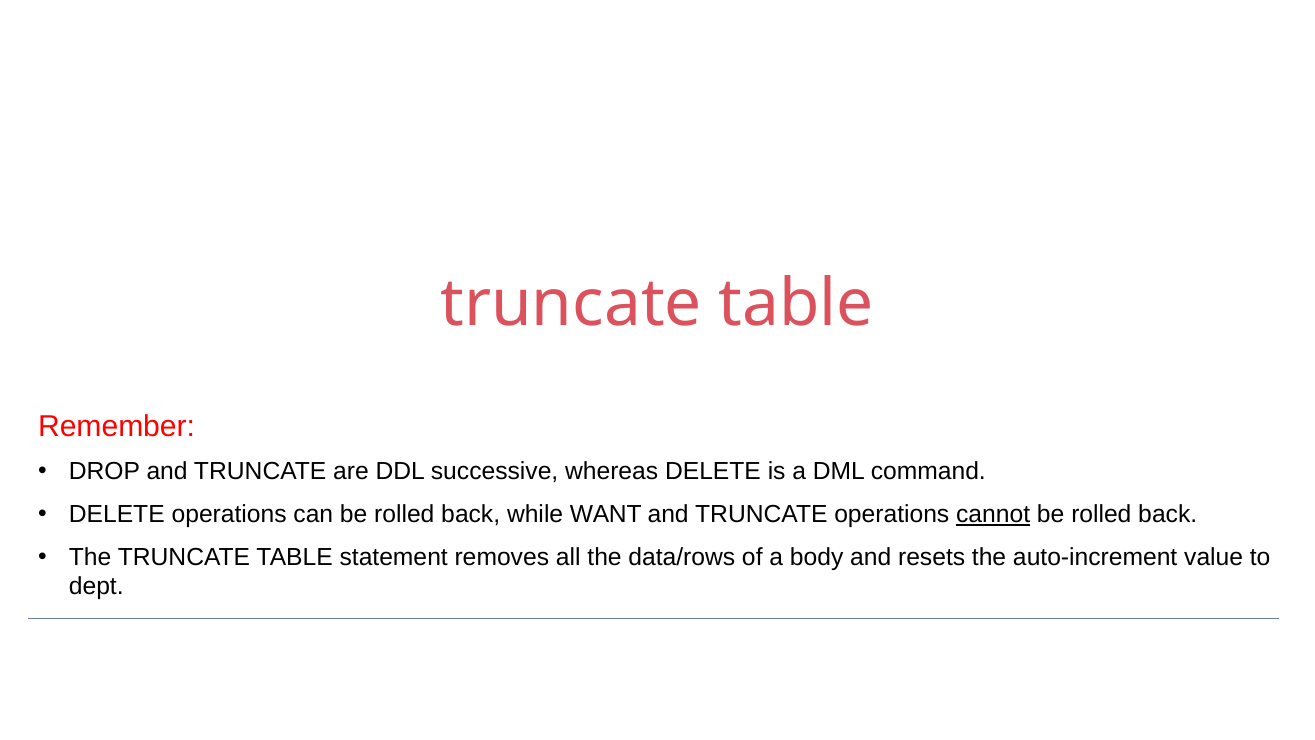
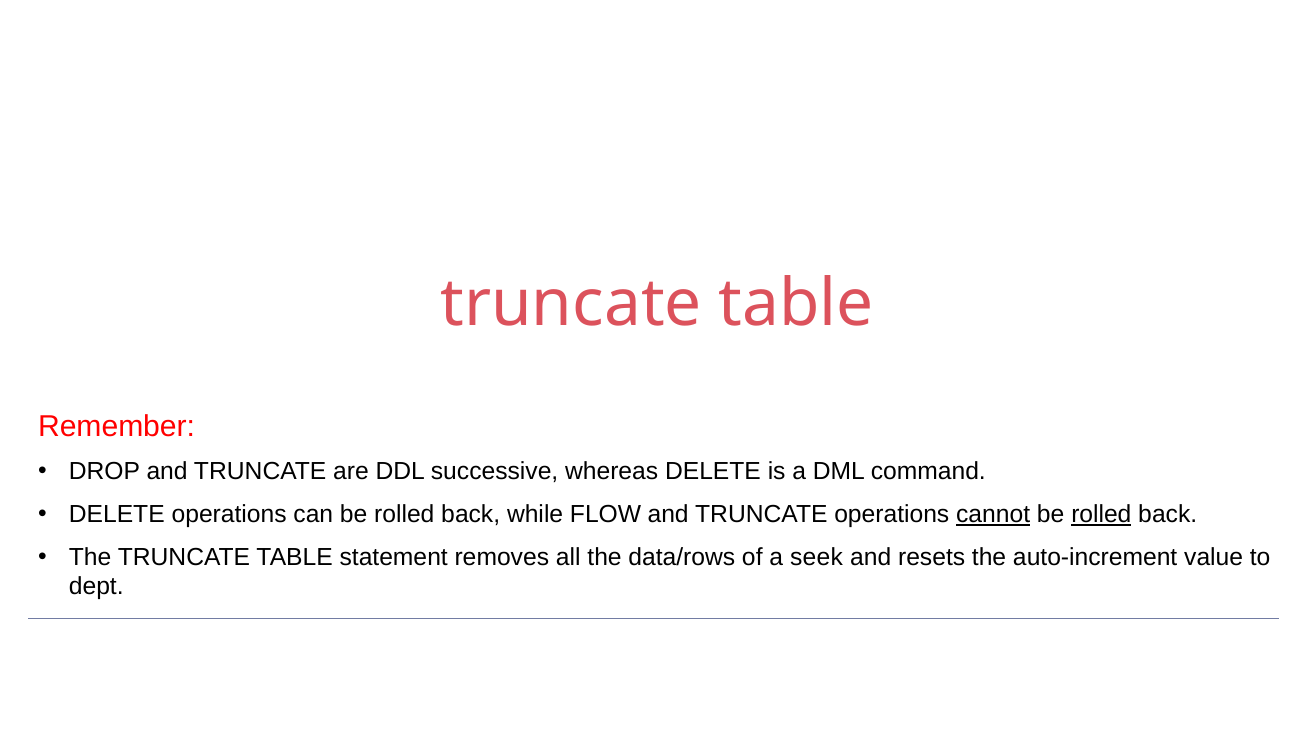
WANT: WANT -> FLOW (606, 514)
rolled underline: none -> present (1101, 514)
body: body -> seek (816, 557)
